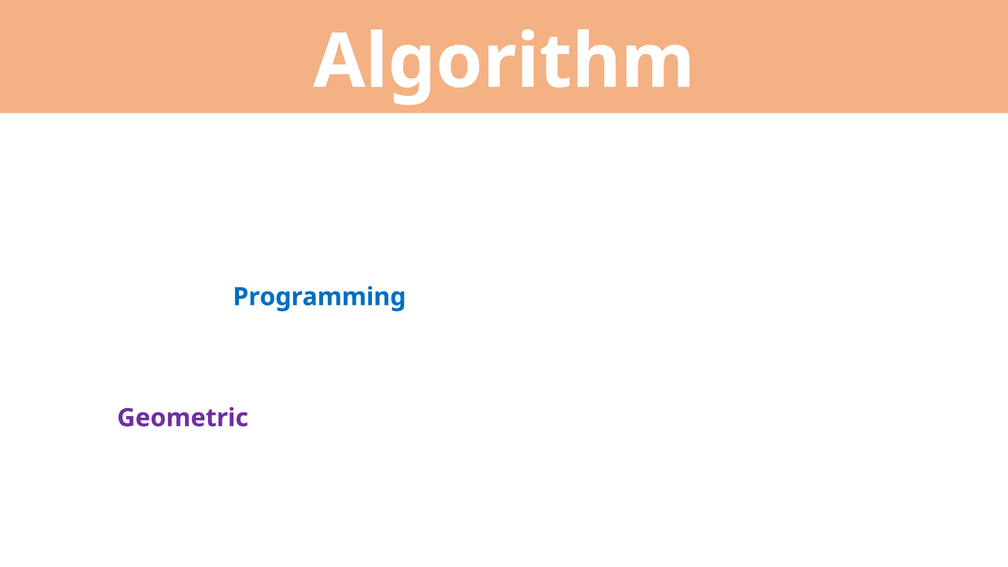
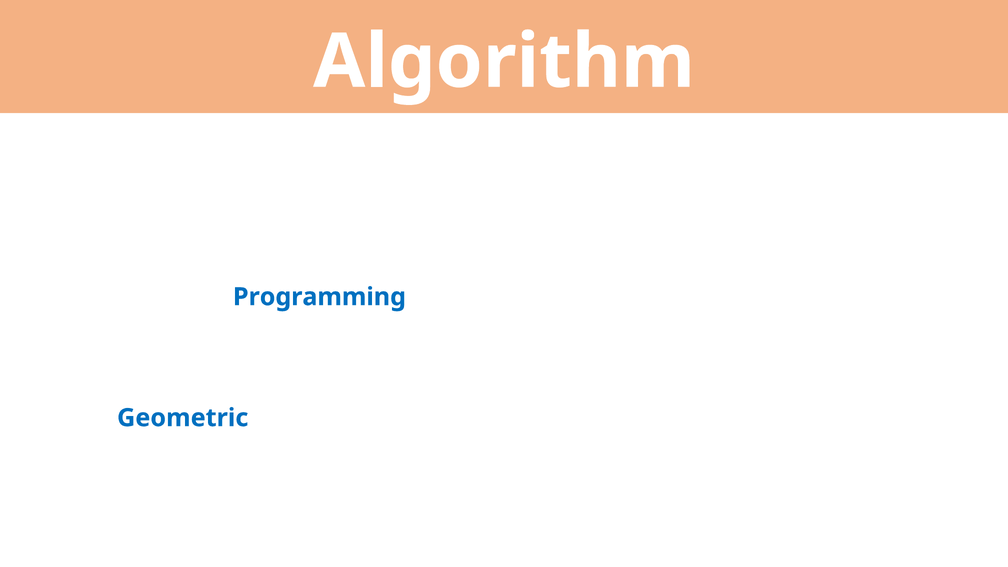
Geometric colour: purple -> blue (183, 418)
